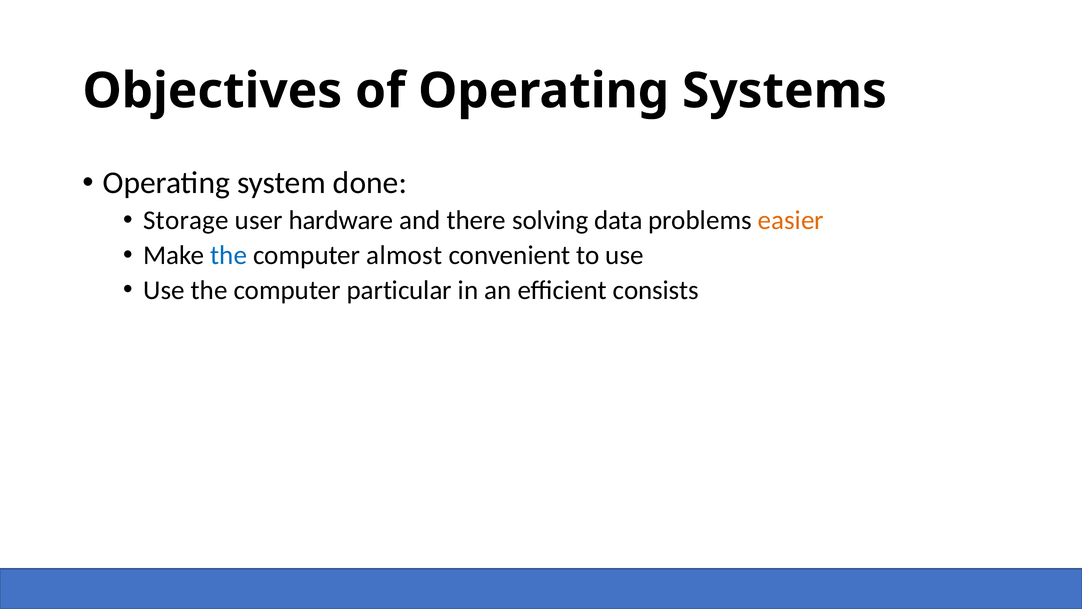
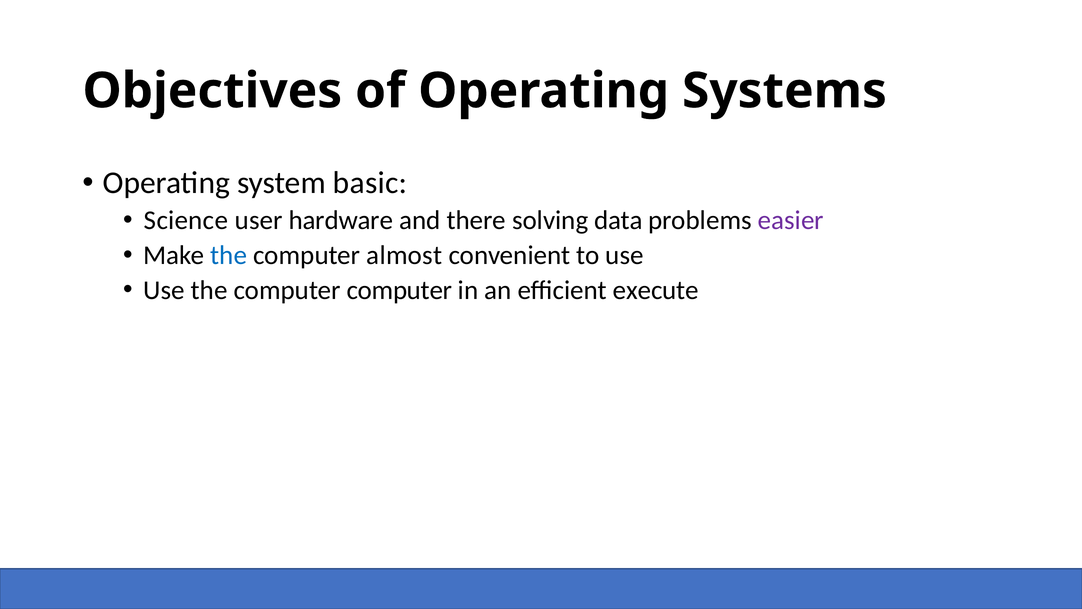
done: done -> basic (370, 183)
Storage: Storage -> Science (186, 220)
easier colour: orange -> purple (791, 220)
computer particular: particular -> computer (399, 290)
consists: consists -> execute (656, 290)
